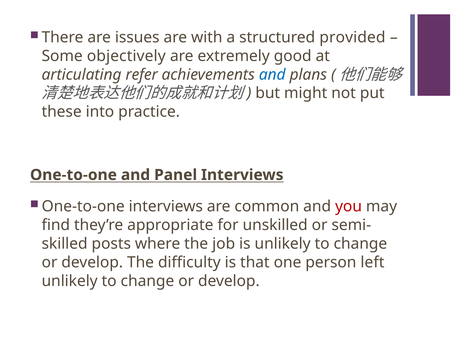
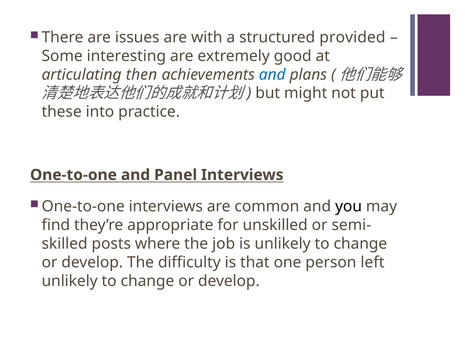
objectively: objectively -> interesting (126, 56)
refer: refer -> then (142, 75)
you colour: red -> black (349, 206)
